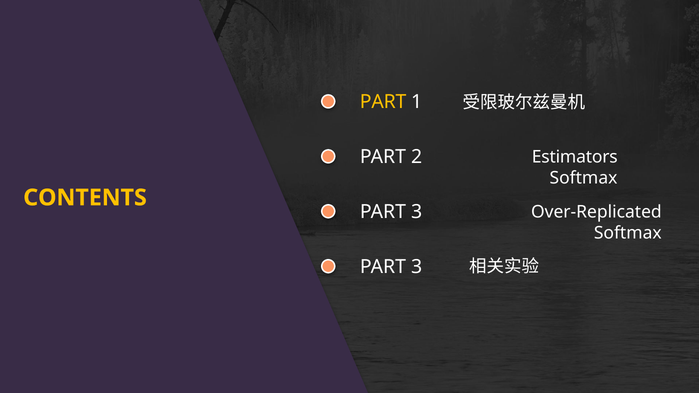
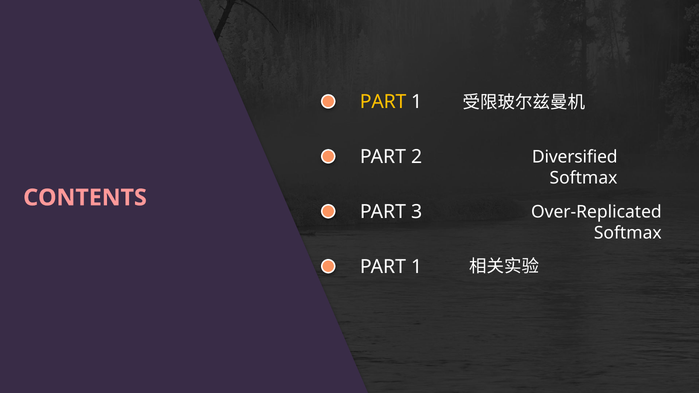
Estimators: Estimators -> Diversified (575, 157)
CONTENTS colour: yellow -> pink (85, 198)
3: 3 -> 1 (417, 267)
